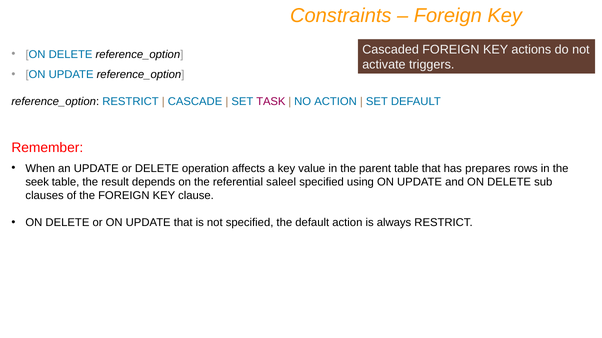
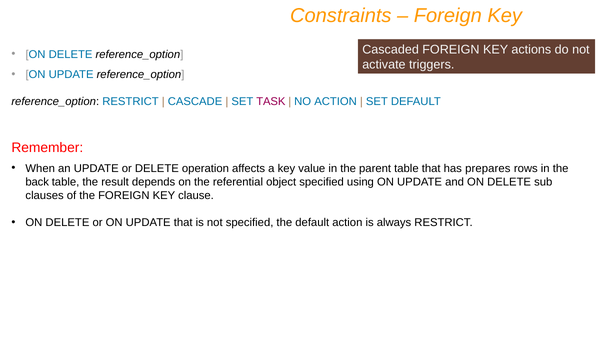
seek: seek -> back (37, 182)
saleel: saleel -> object (281, 182)
